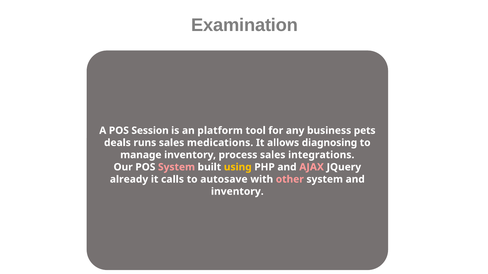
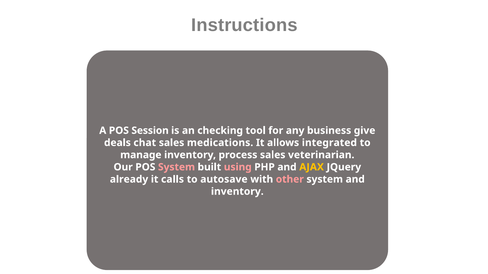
Examination: Examination -> Instructions (244, 25)
platform: platform -> checking (220, 131)
pets: pets -> give (365, 131)
runs: runs -> chat (145, 143)
diagnosing: diagnosing -> integrated (329, 143)
integrations: integrations -> veterinarian (321, 155)
using colour: yellow -> pink (238, 167)
AJAX colour: pink -> yellow (312, 167)
